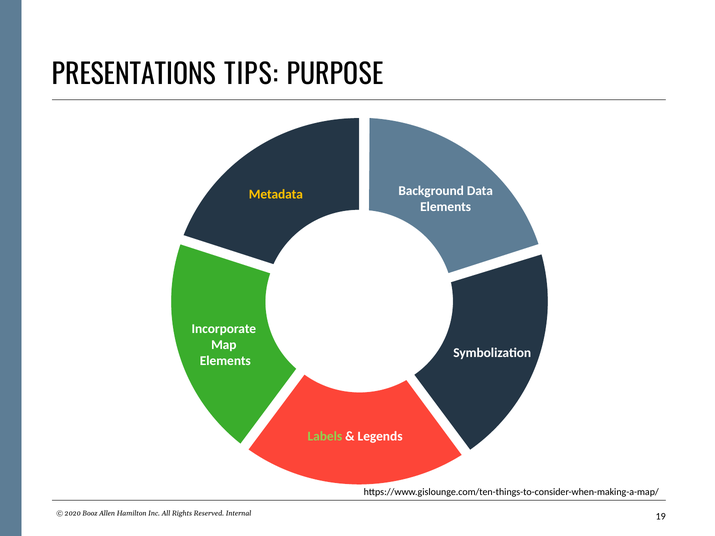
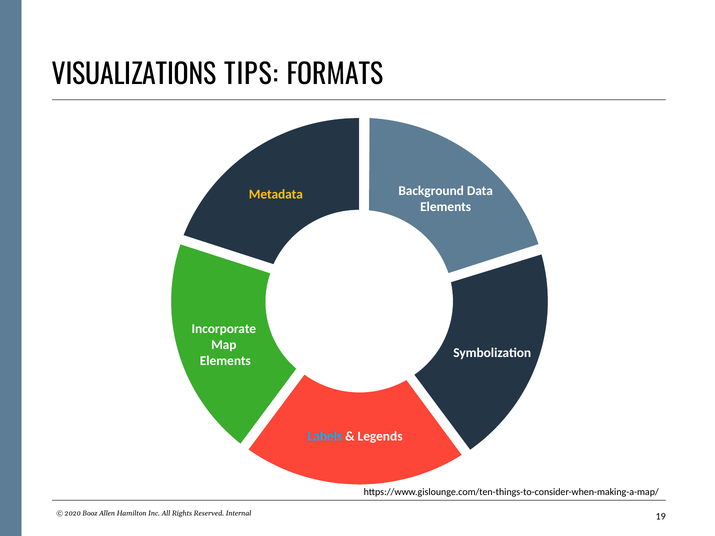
PRESENTATIONS: PRESENTATIONS -> VISUALIZATIONS (134, 75)
PURPOSE: PURPOSE -> FORMATS (335, 75)
Labels colour: light green -> light blue (325, 436)
